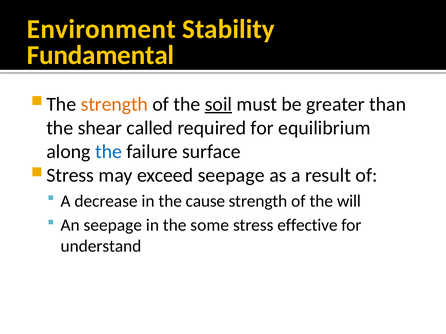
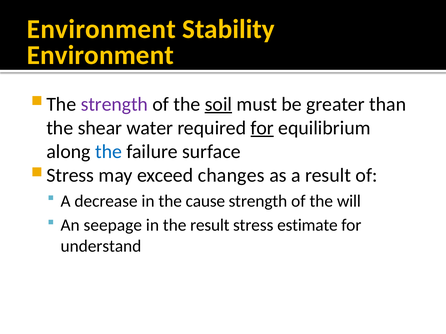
Fundamental: Fundamental -> Environment (100, 55)
strength colour: orange -> purple (114, 104)
called: called -> water (150, 128)
for underline: none -> present (262, 128)
exceed seepage: seepage -> changes (231, 176)
the some: some -> result (210, 226)
effective: effective -> estimate (307, 226)
